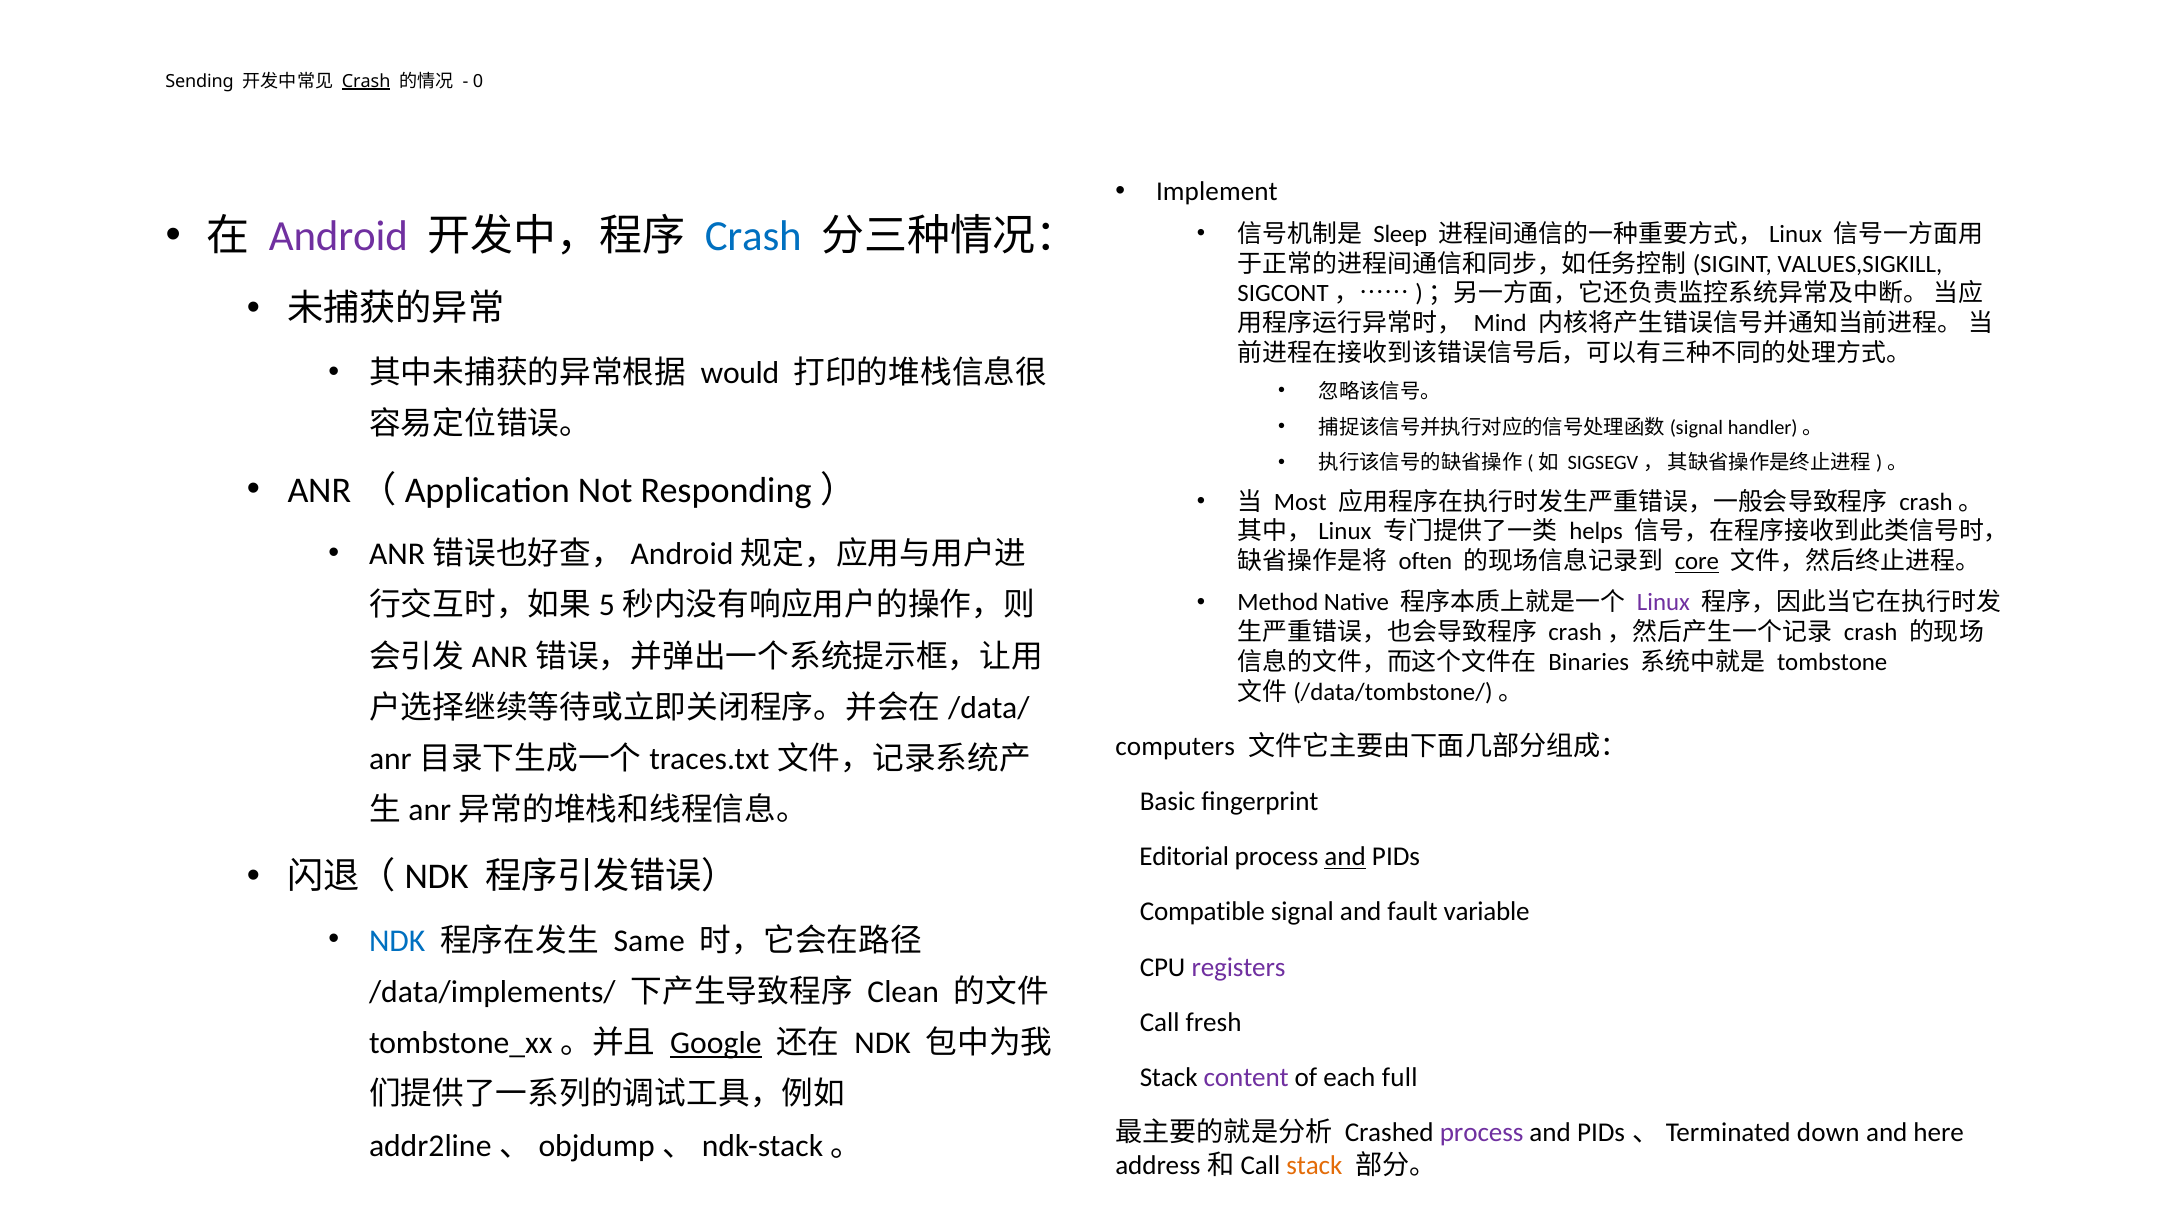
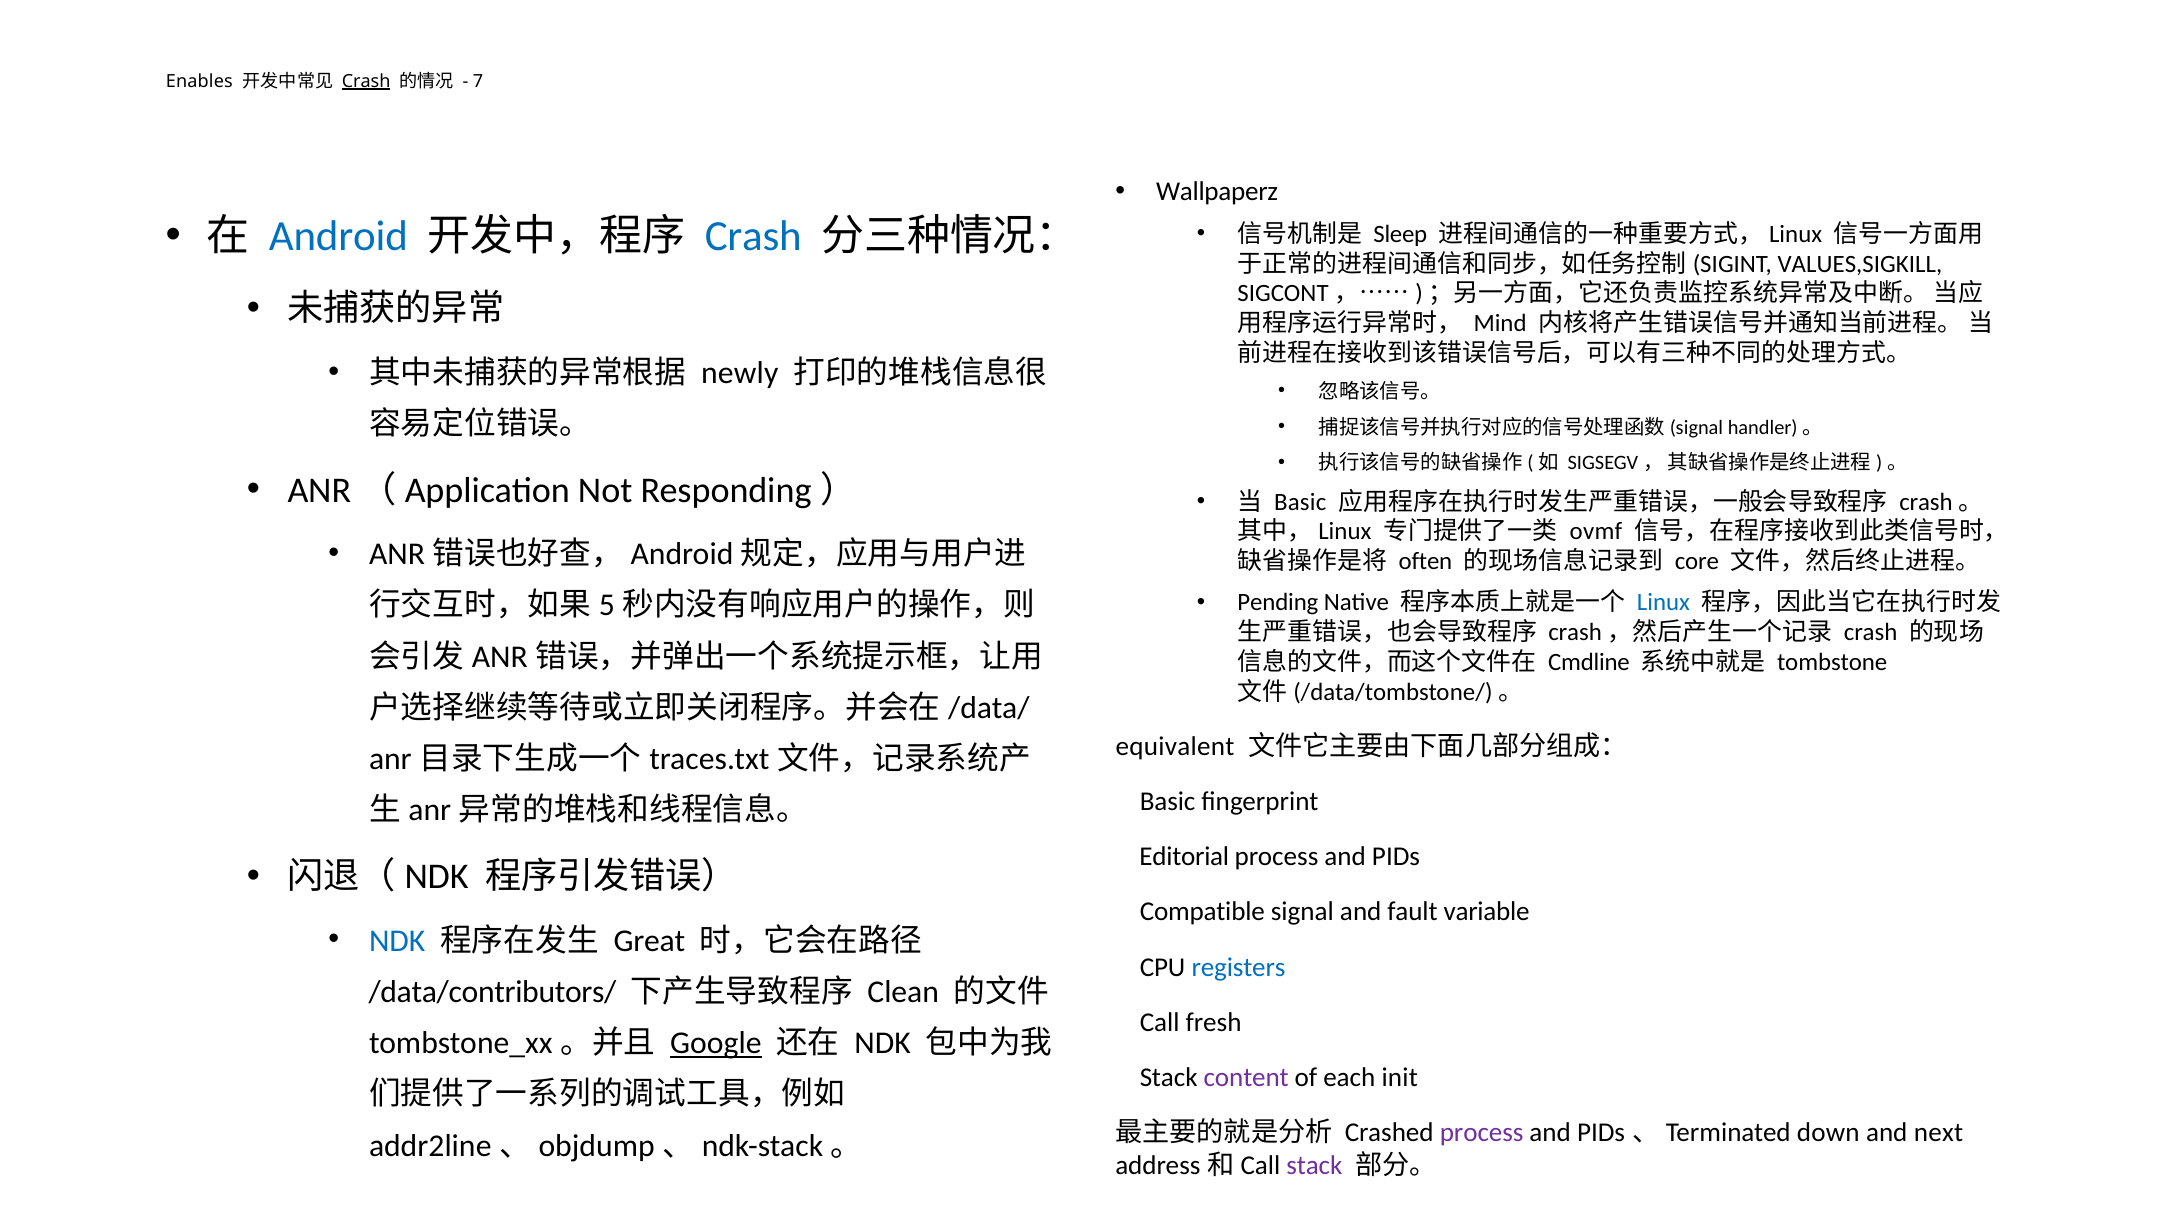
Sending: Sending -> Enables (199, 81)
0: 0 -> 7 (478, 81)
Implement: Implement -> Wallpaperz (1217, 192)
Android colour: purple -> blue (338, 237)
would: would -> newly (740, 373)
Most: Most -> Basic (1300, 502)
helps: helps -> ovmf (1596, 532)
core underline: present -> none (1697, 562)
Method: Method -> Pending (1278, 603)
Linux colour: purple -> blue (1663, 603)
Binaries: Binaries -> Cmdline (1589, 663)
computers: computers -> equivalent (1175, 746)
and underline: present -> none (1345, 857)
Same: Same -> Great (649, 941)
registers colour: purple -> blue (1238, 967)
/data/implements/: /data/implements/ -> /data/contributors/ (492, 992)
full: full -> init (1400, 1078)
here: here -> next (1938, 1133)
stack colour: orange -> purple (1314, 1165)
